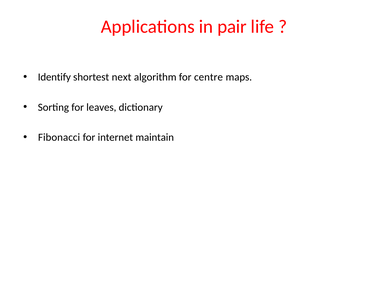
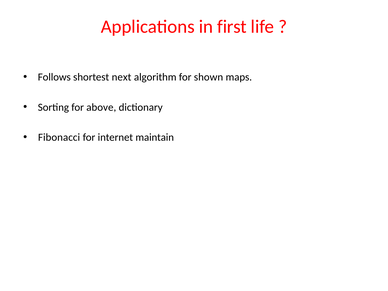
pair: pair -> first (232, 27)
Identify: Identify -> Follows (54, 77)
centre: centre -> shown (209, 77)
leaves: leaves -> above (101, 107)
